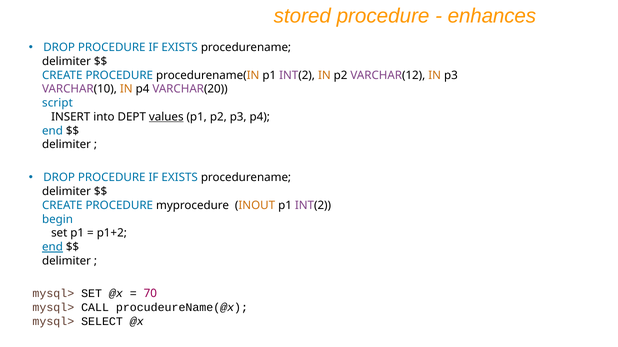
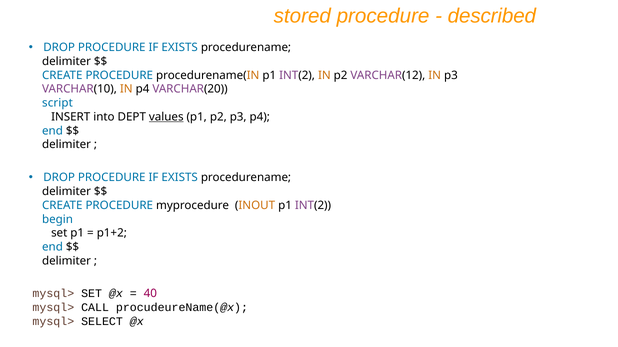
enhances: enhances -> described (492, 16)
end underline: present -> none (52, 247)
70: 70 -> 40 (150, 294)
